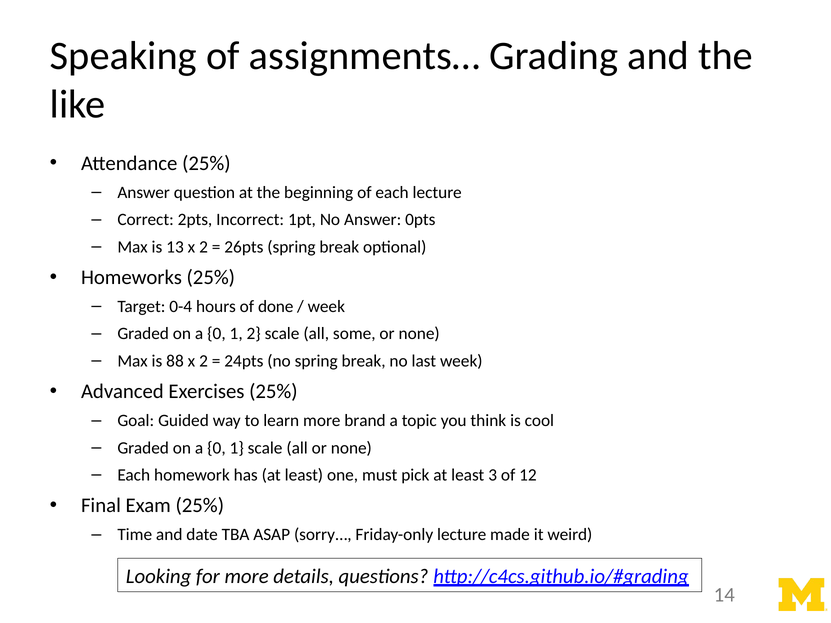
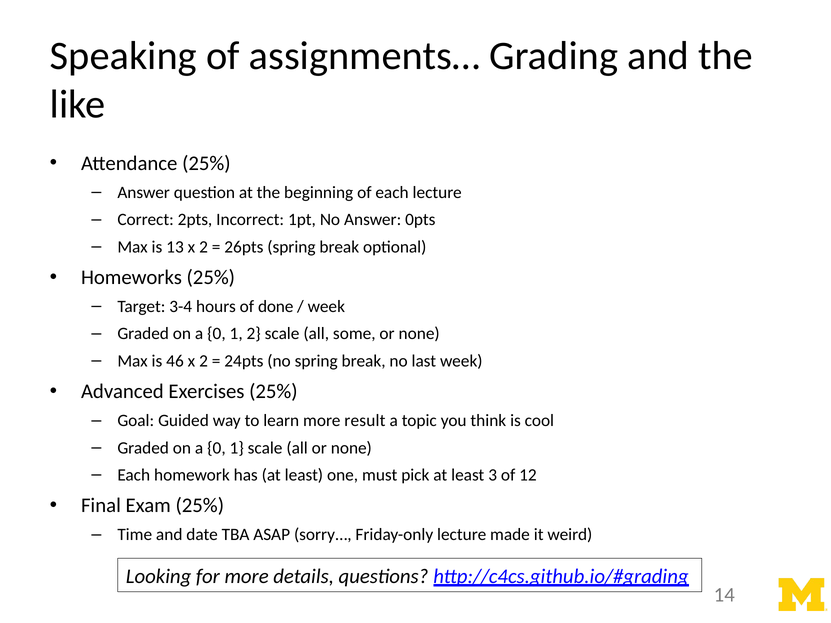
0-4: 0-4 -> 3-4 (181, 307)
88: 88 -> 46 (175, 361)
brand: brand -> result (365, 421)
